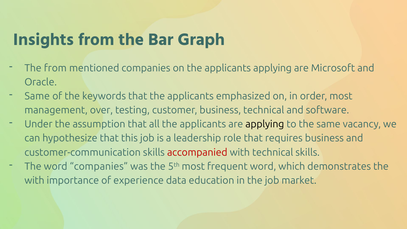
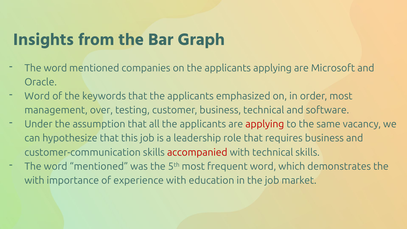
from: from -> word (55, 68)
Same: Same -> Word (37, 96)
applying colour: black -> red (265, 124)
companies: companies -> mentioned (99, 166)
experience data: data -> with (176, 180)
